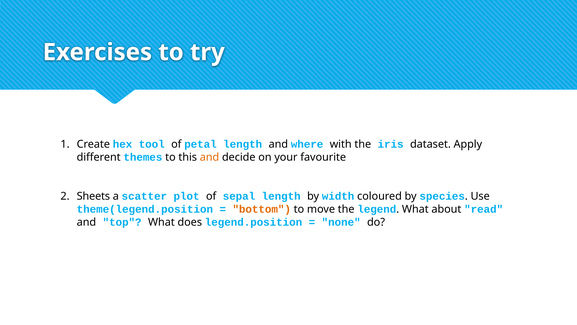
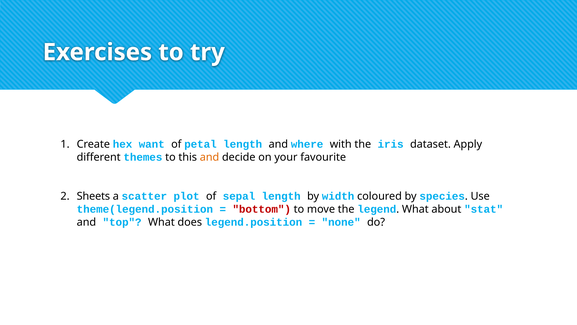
tool: tool -> want (152, 144)
bottom colour: orange -> red (262, 209)
read: read -> stat (484, 209)
